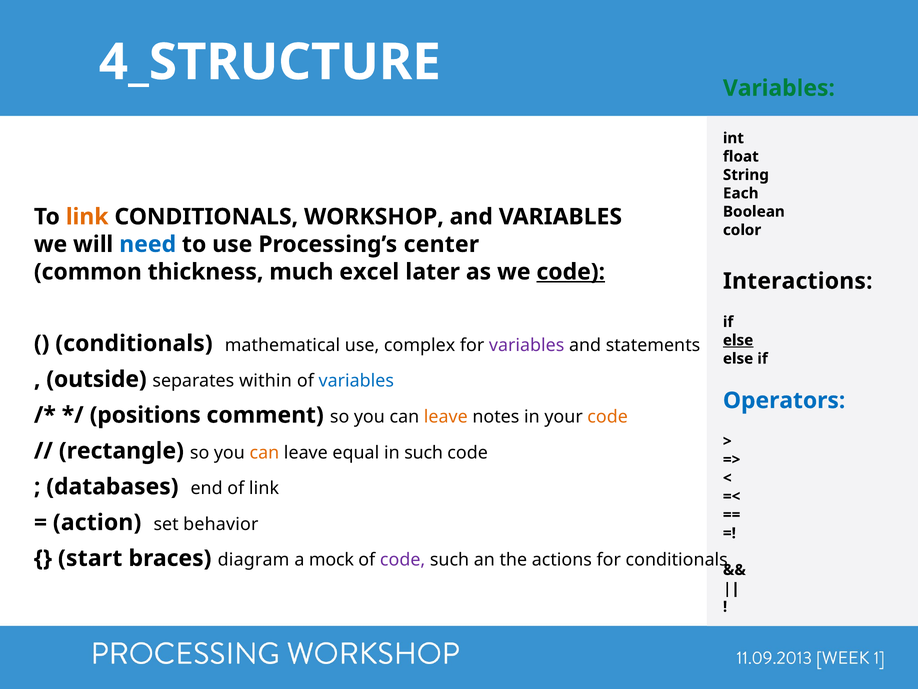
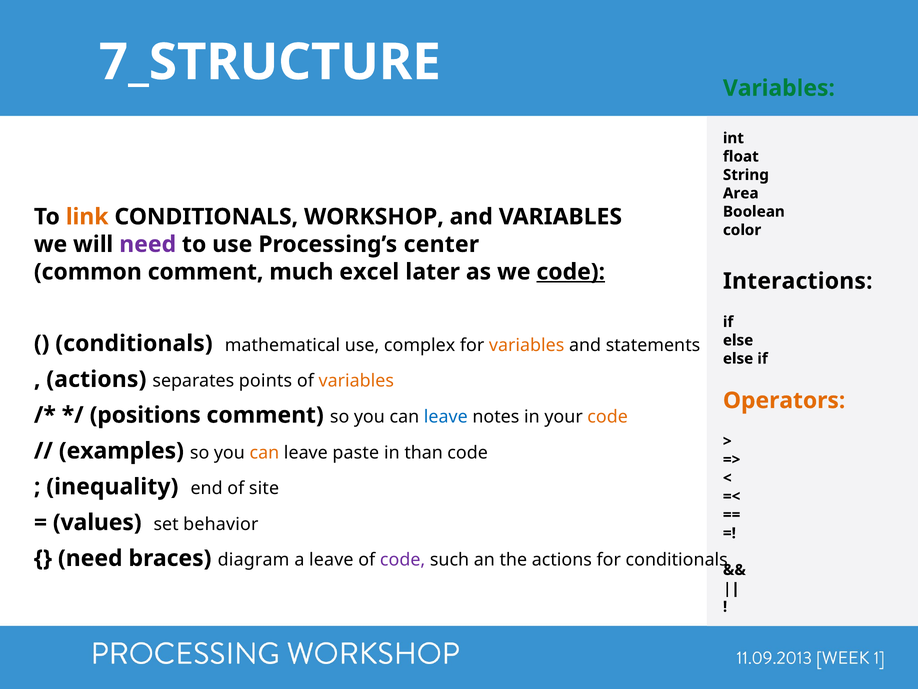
4_STRUCTURE: 4_STRUCTURE -> 7_STRUCTURE (270, 62)
Each: Each -> Area (741, 193)
need colour: blue -> purple (148, 244)
common thickness: thickness -> comment (206, 272)
else underline: present -> none (738, 340)
variables colour: purple -> orange (527, 345)
outside: outside -> actions (96, 379)
within: within -> points (265, 381)
variables colour: blue -> orange (356, 381)
Operators colour: blue -> orange (784, 400)
leave colour: orange -> blue (446, 416)
rectangle: rectangle -> examples (121, 451)
equal: equal -> paste (356, 452)
in such: such -> than (424, 452)
databases: databases -> inequality (112, 486)
of link: link -> site (264, 488)
action: action -> values (97, 522)
start: start -> need (90, 558)
a mock: mock -> leave (331, 560)
